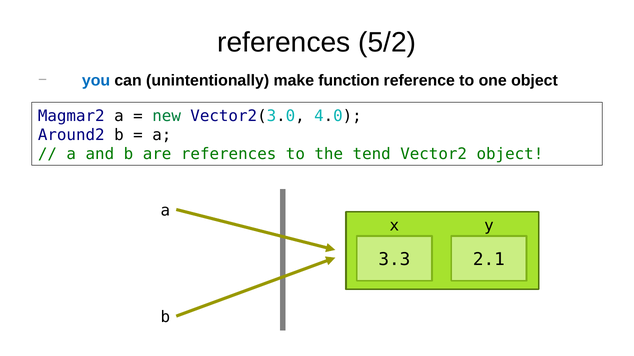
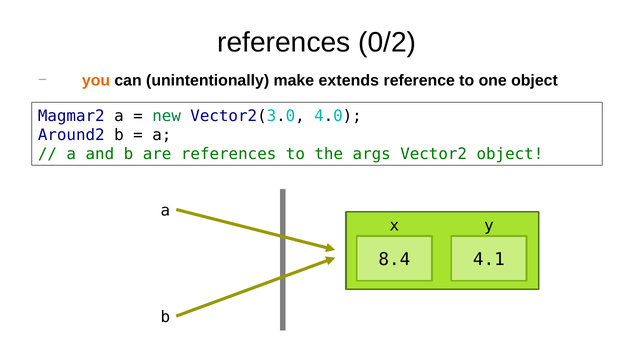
5/2: 5/2 -> 0/2 (387, 43)
you colour: blue -> orange (96, 81)
function: function -> extends (349, 81)
tend: tend -> args (372, 154)
3.3: 3.3 -> 8.4 (394, 260)
2.1: 2.1 -> 4.1 (489, 260)
